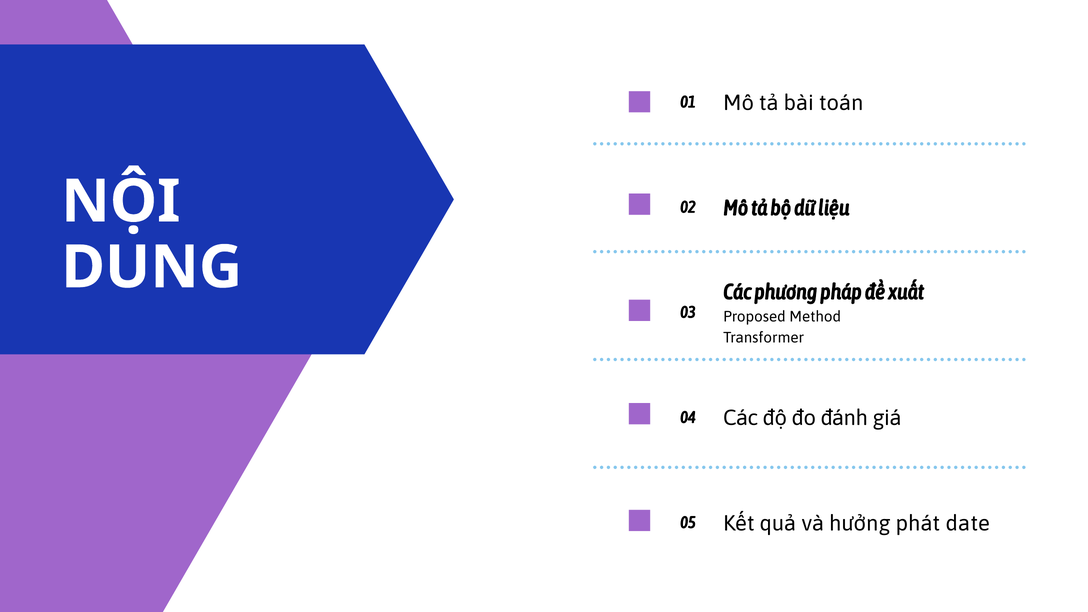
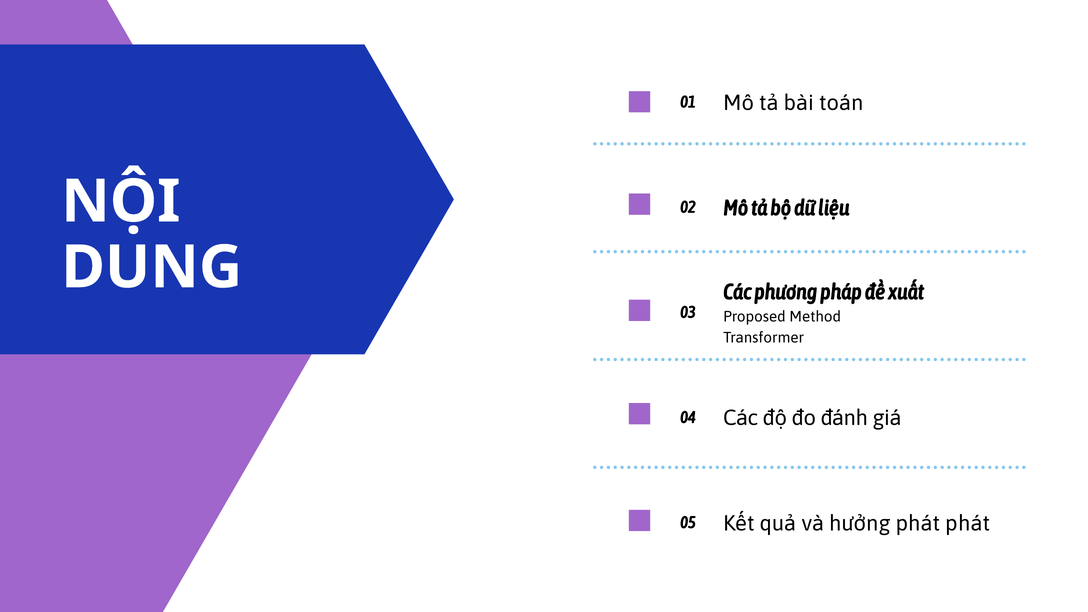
phát date: date -> phát (968, 523)
